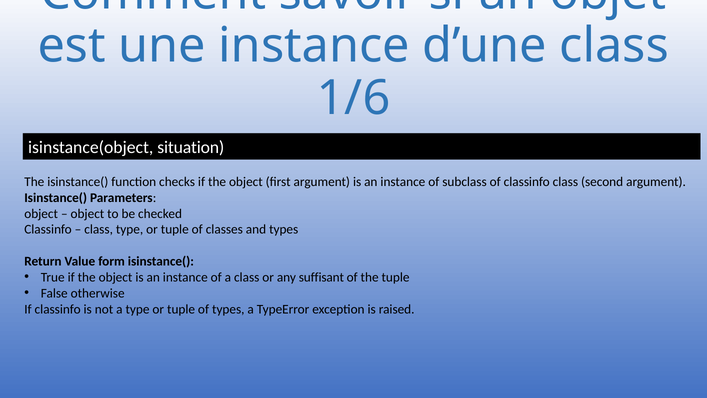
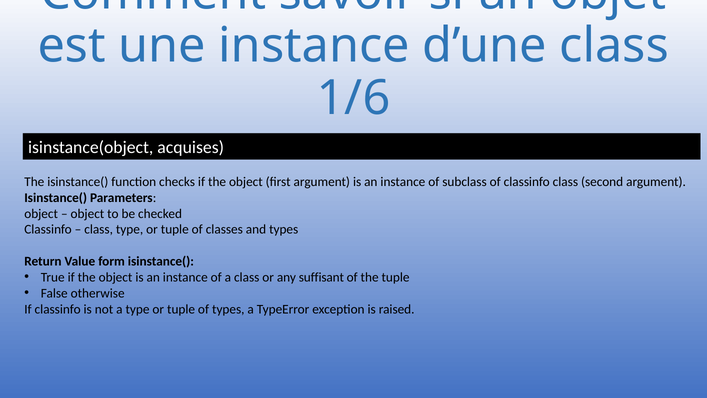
situation: situation -> acquises (191, 147)
